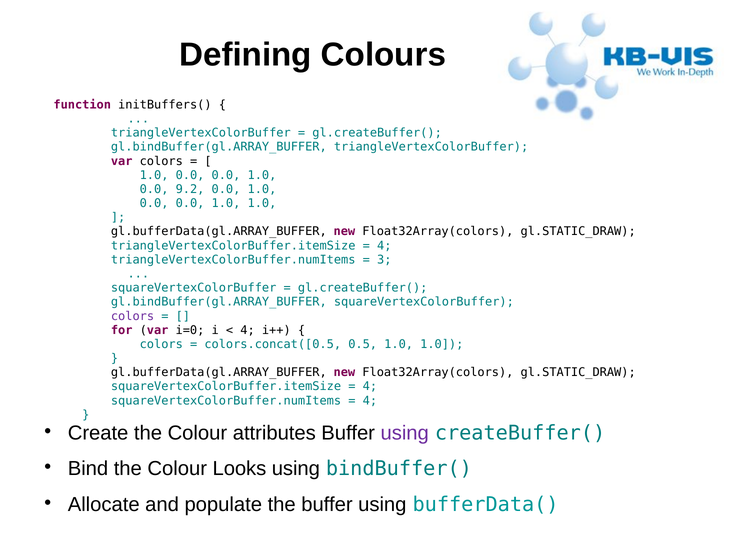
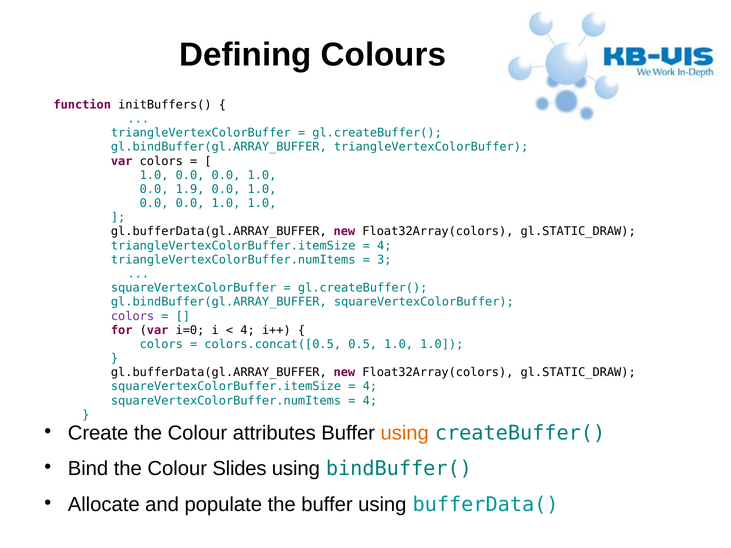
9.2: 9.2 -> 1.9 (190, 189)
using colour: purple -> orange (405, 433)
Looks: Looks -> Slides (239, 469)
